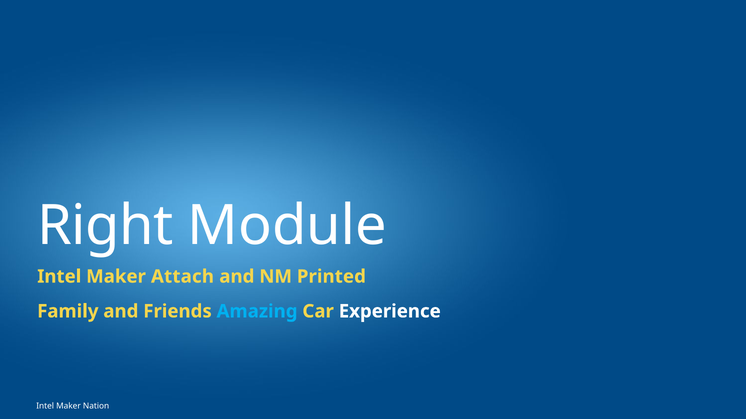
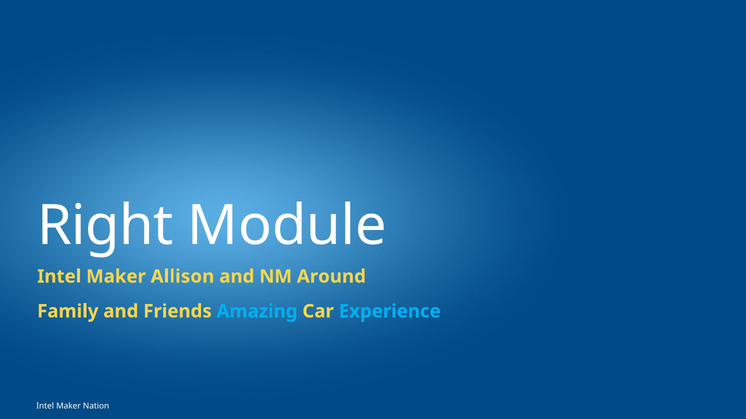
Attach: Attach -> Allison (182, 277)
Printed: Printed -> Around (331, 277)
Experience colour: white -> light blue (390, 312)
